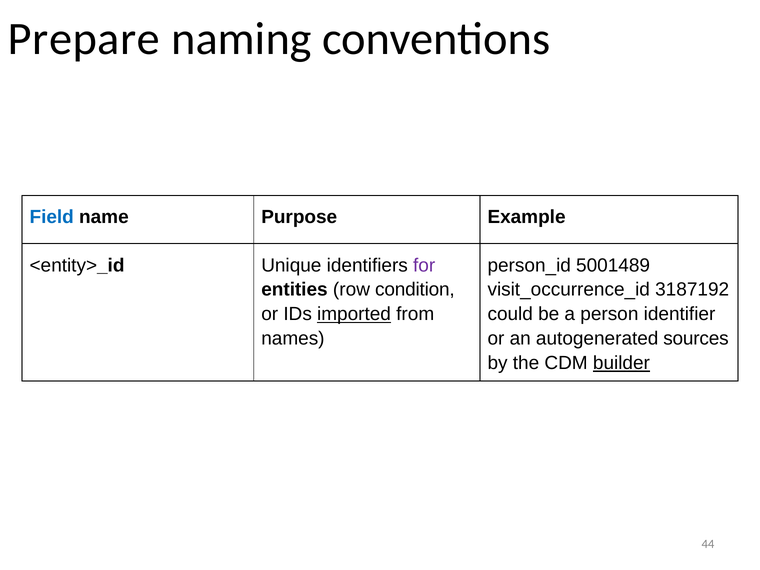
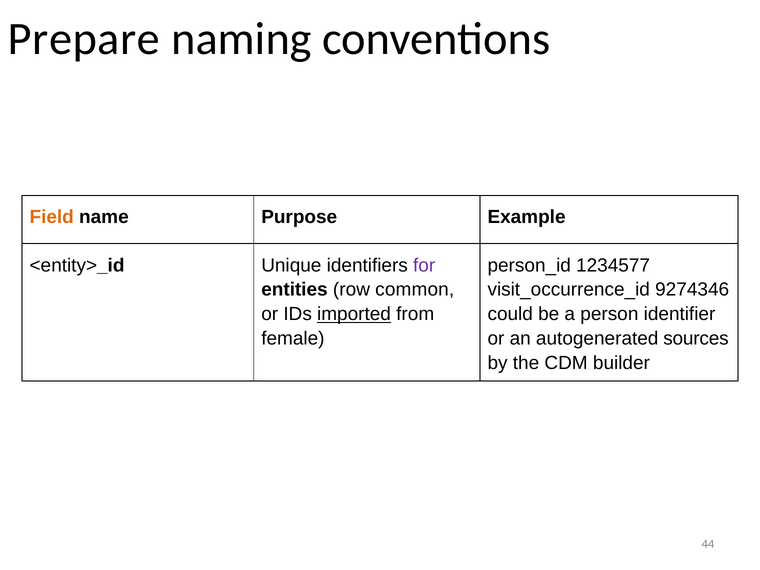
Field colour: blue -> orange (52, 217)
5001489: 5001489 -> 1234577 (613, 265)
condition: condition -> common (415, 290)
3187192: 3187192 -> 9274346 (692, 290)
names: names -> female (293, 339)
builder underline: present -> none (621, 363)
